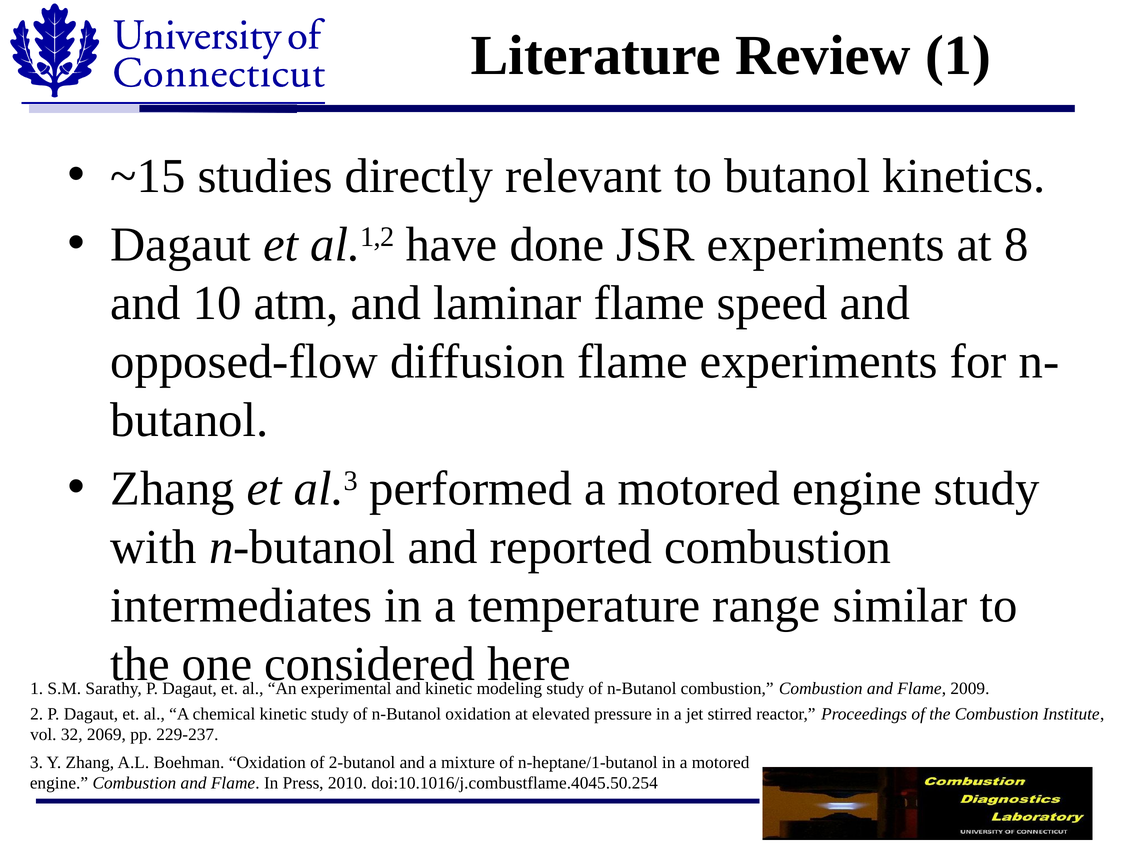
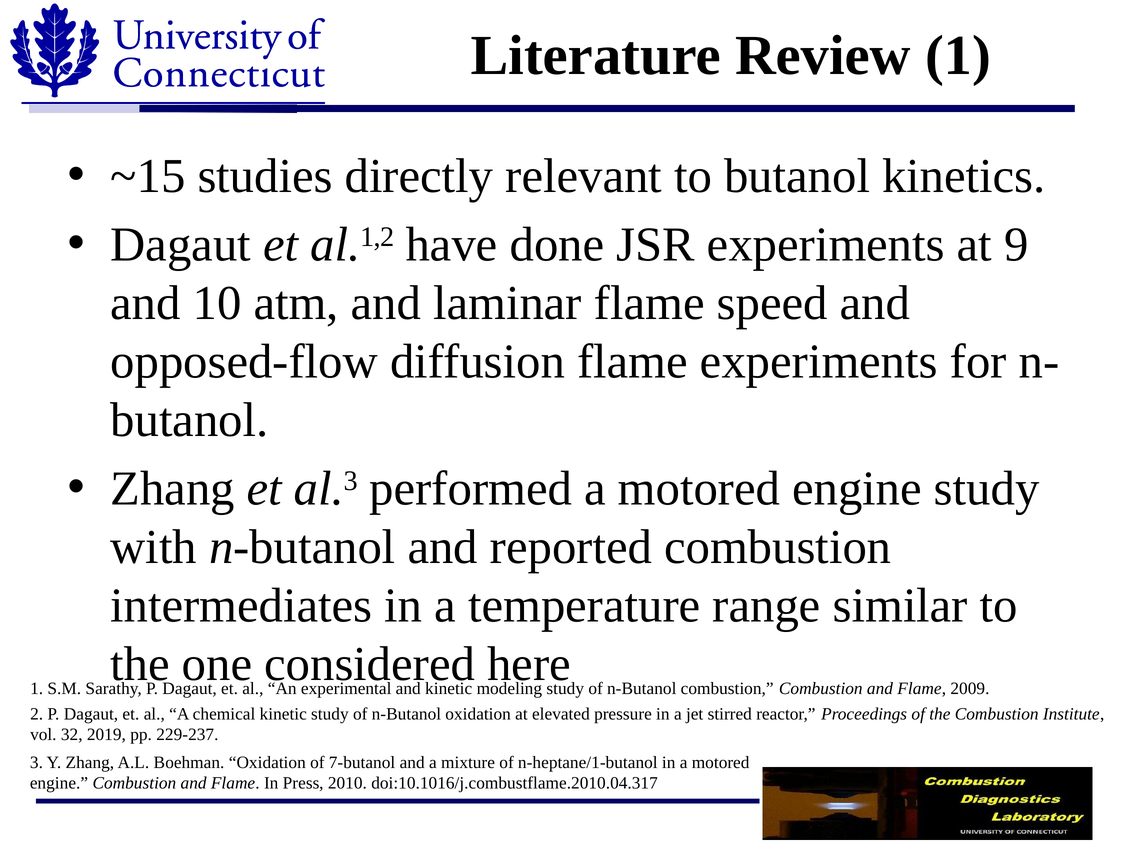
8: 8 -> 9 (1016, 245)
2069: 2069 -> 2019 (106, 735)
2-butanol: 2-butanol -> 7-butanol (362, 762)
doi:10.1016/j.combustflame.4045.50.254: doi:10.1016/j.combustflame.4045.50.254 -> doi:10.1016/j.combustflame.2010.04.317 (515, 783)
